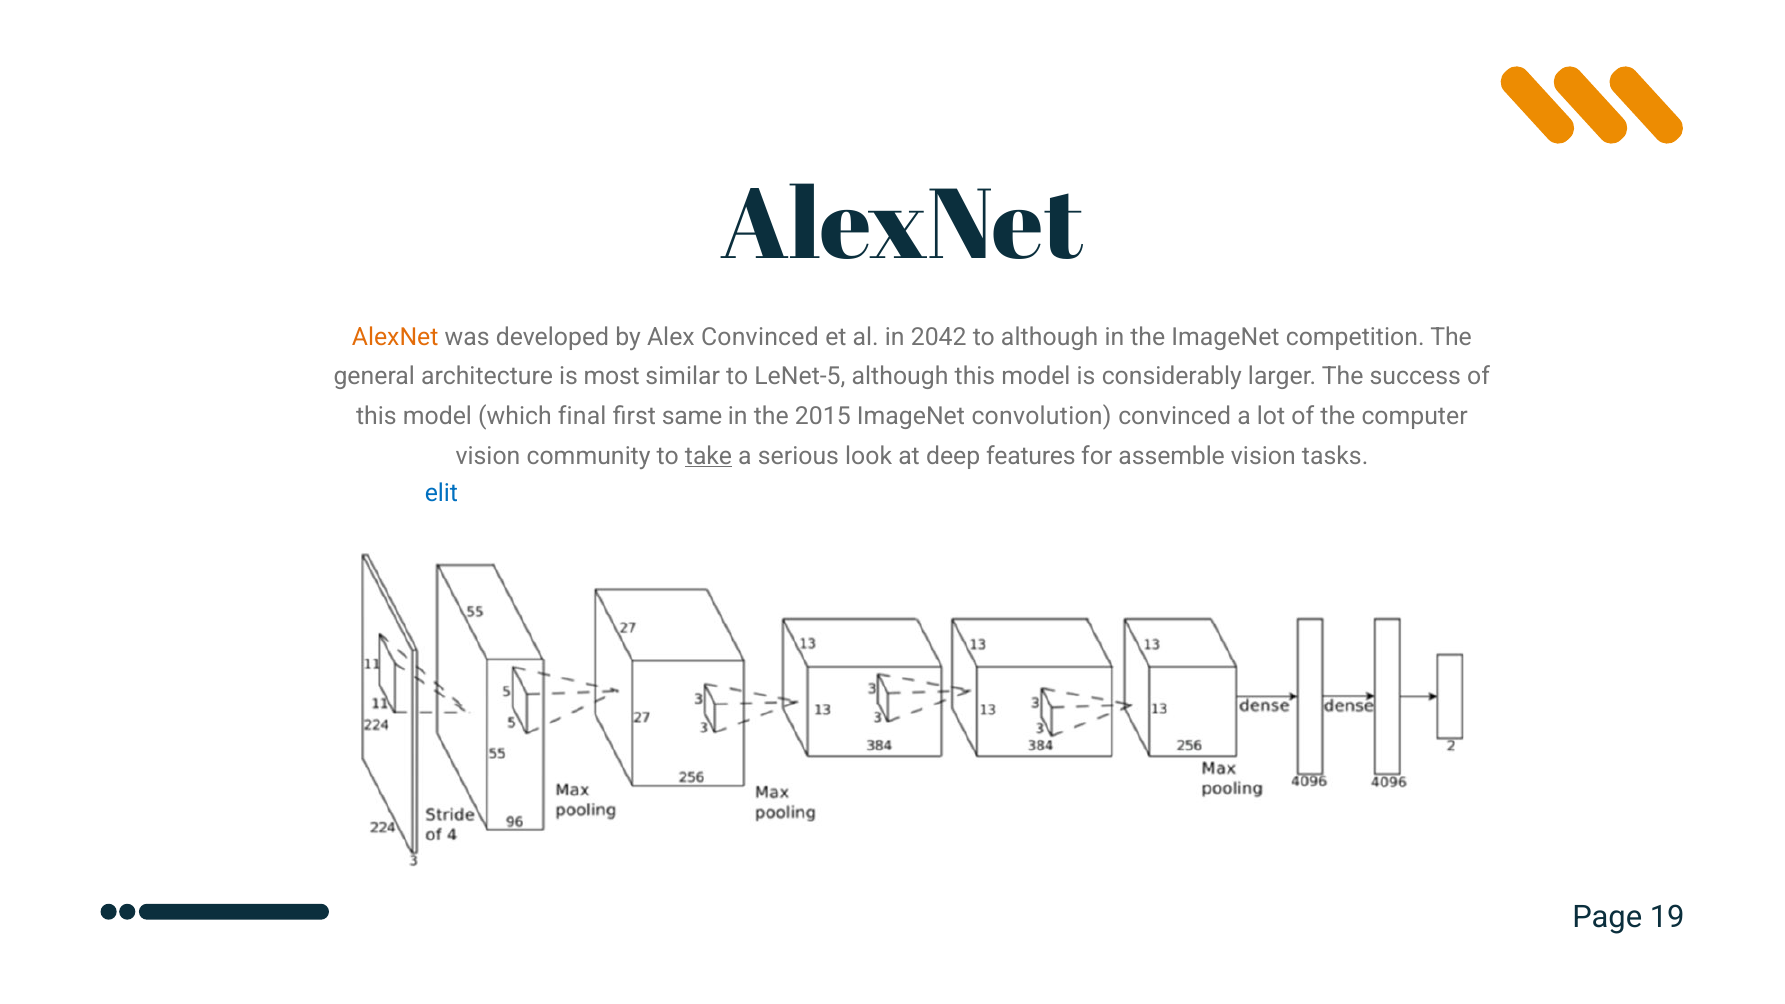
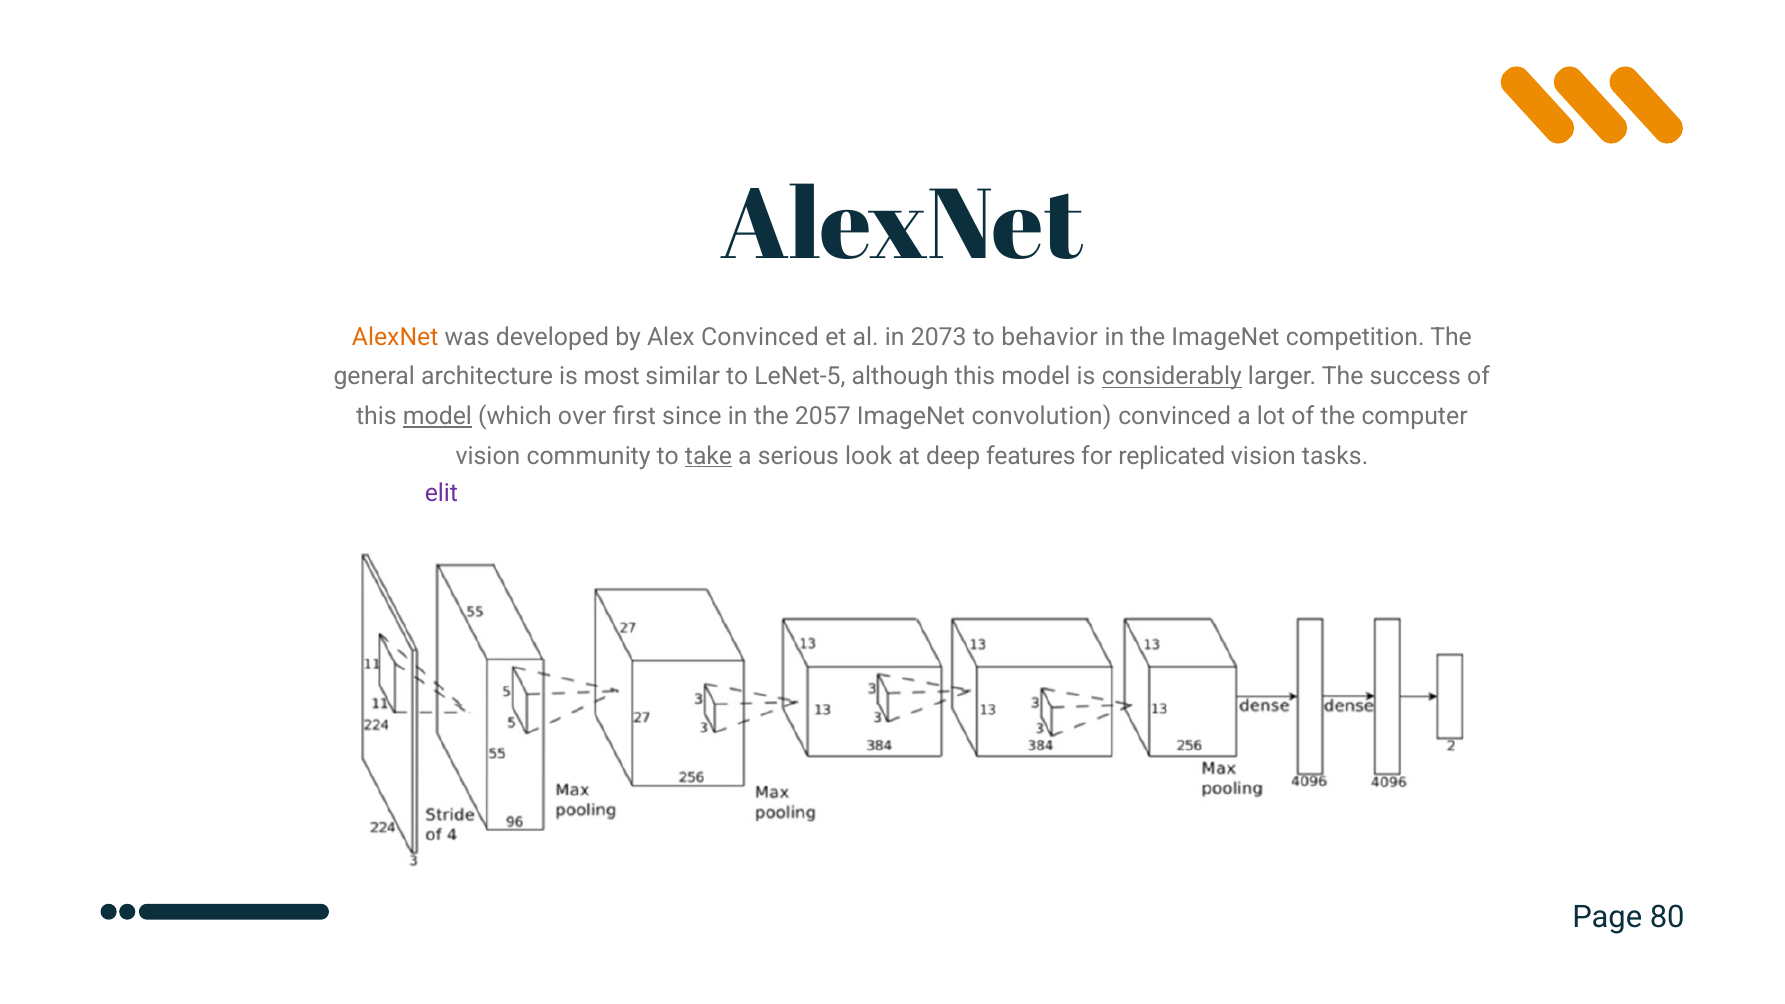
2042: 2042 -> 2073 (939, 337)
to although: although -> behavior (1050, 337)
considerably underline: none -> present (1172, 377)
model underline: none -> present (437, 416)
final: final -> over (582, 416)
same: same -> since (692, 416)
2015: 2015 -> 2057 (823, 416)
assemble: assemble -> replicated (1172, 456)
elit colour: blue -> purple (441, 494)
19: 19 -> 80 (1667, 917)
